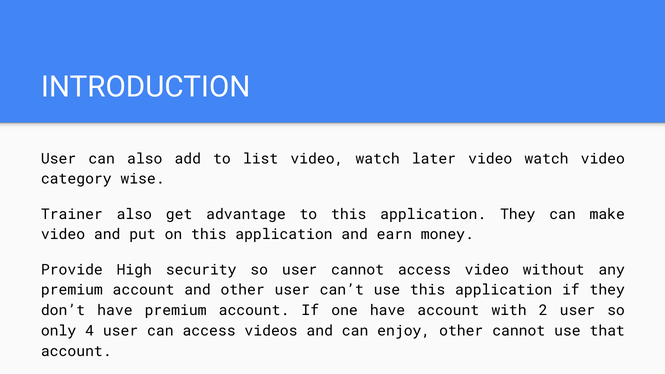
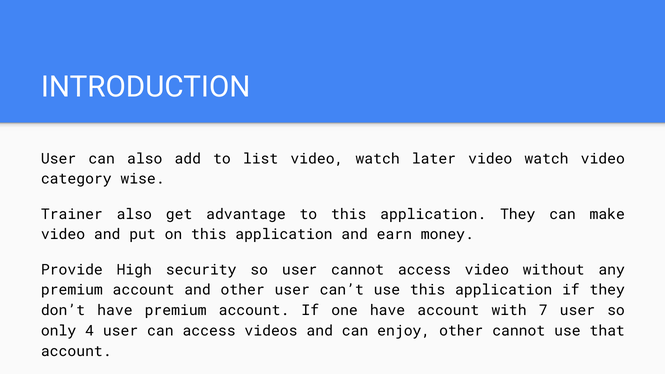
2: 2 -> 7 (543, 311)
